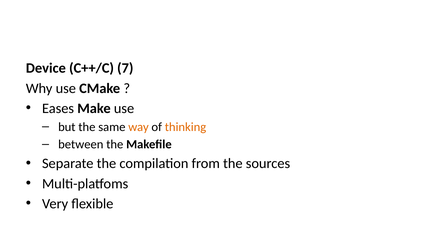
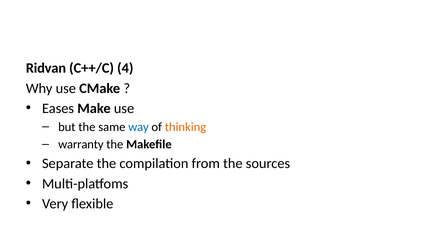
Device: Device -> Ridvan (46, 68)
7: 7 -> 4 (125, 68)
way colour: orange -> blue (139, 127)
between: between -> warranty (81, 145)
